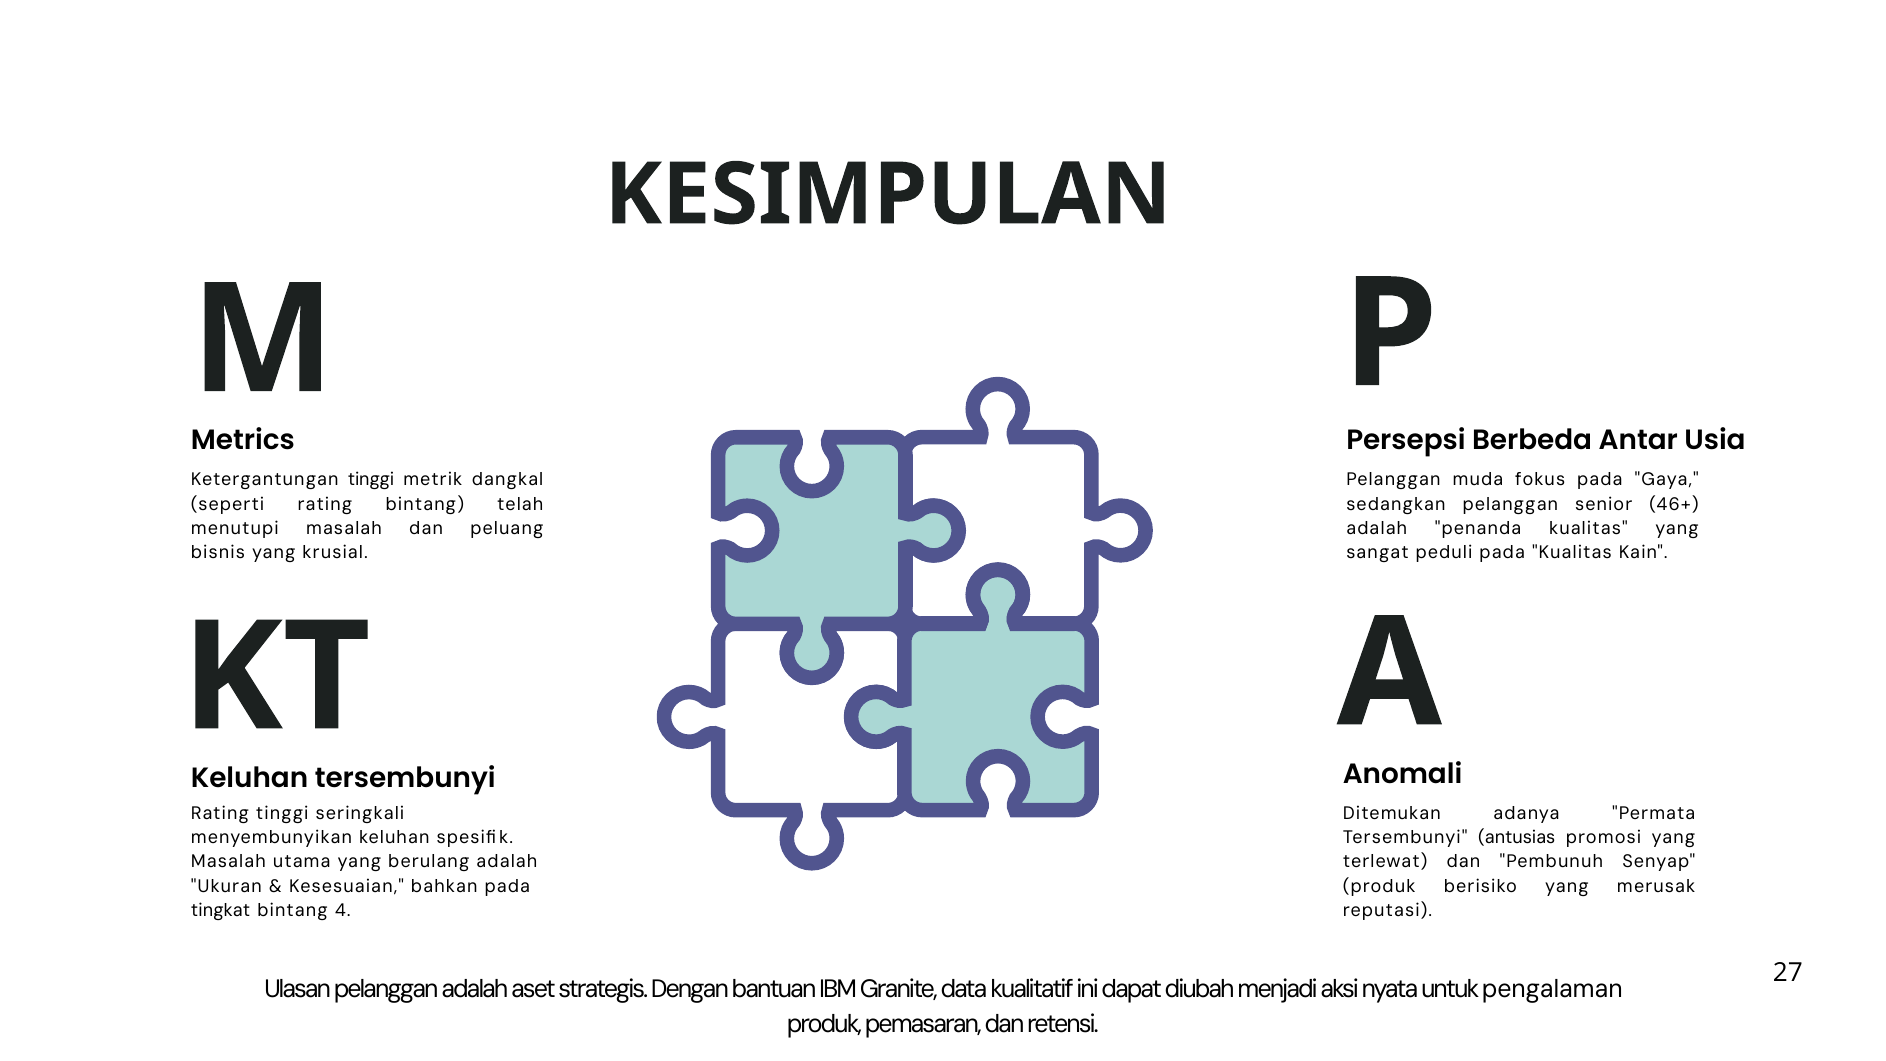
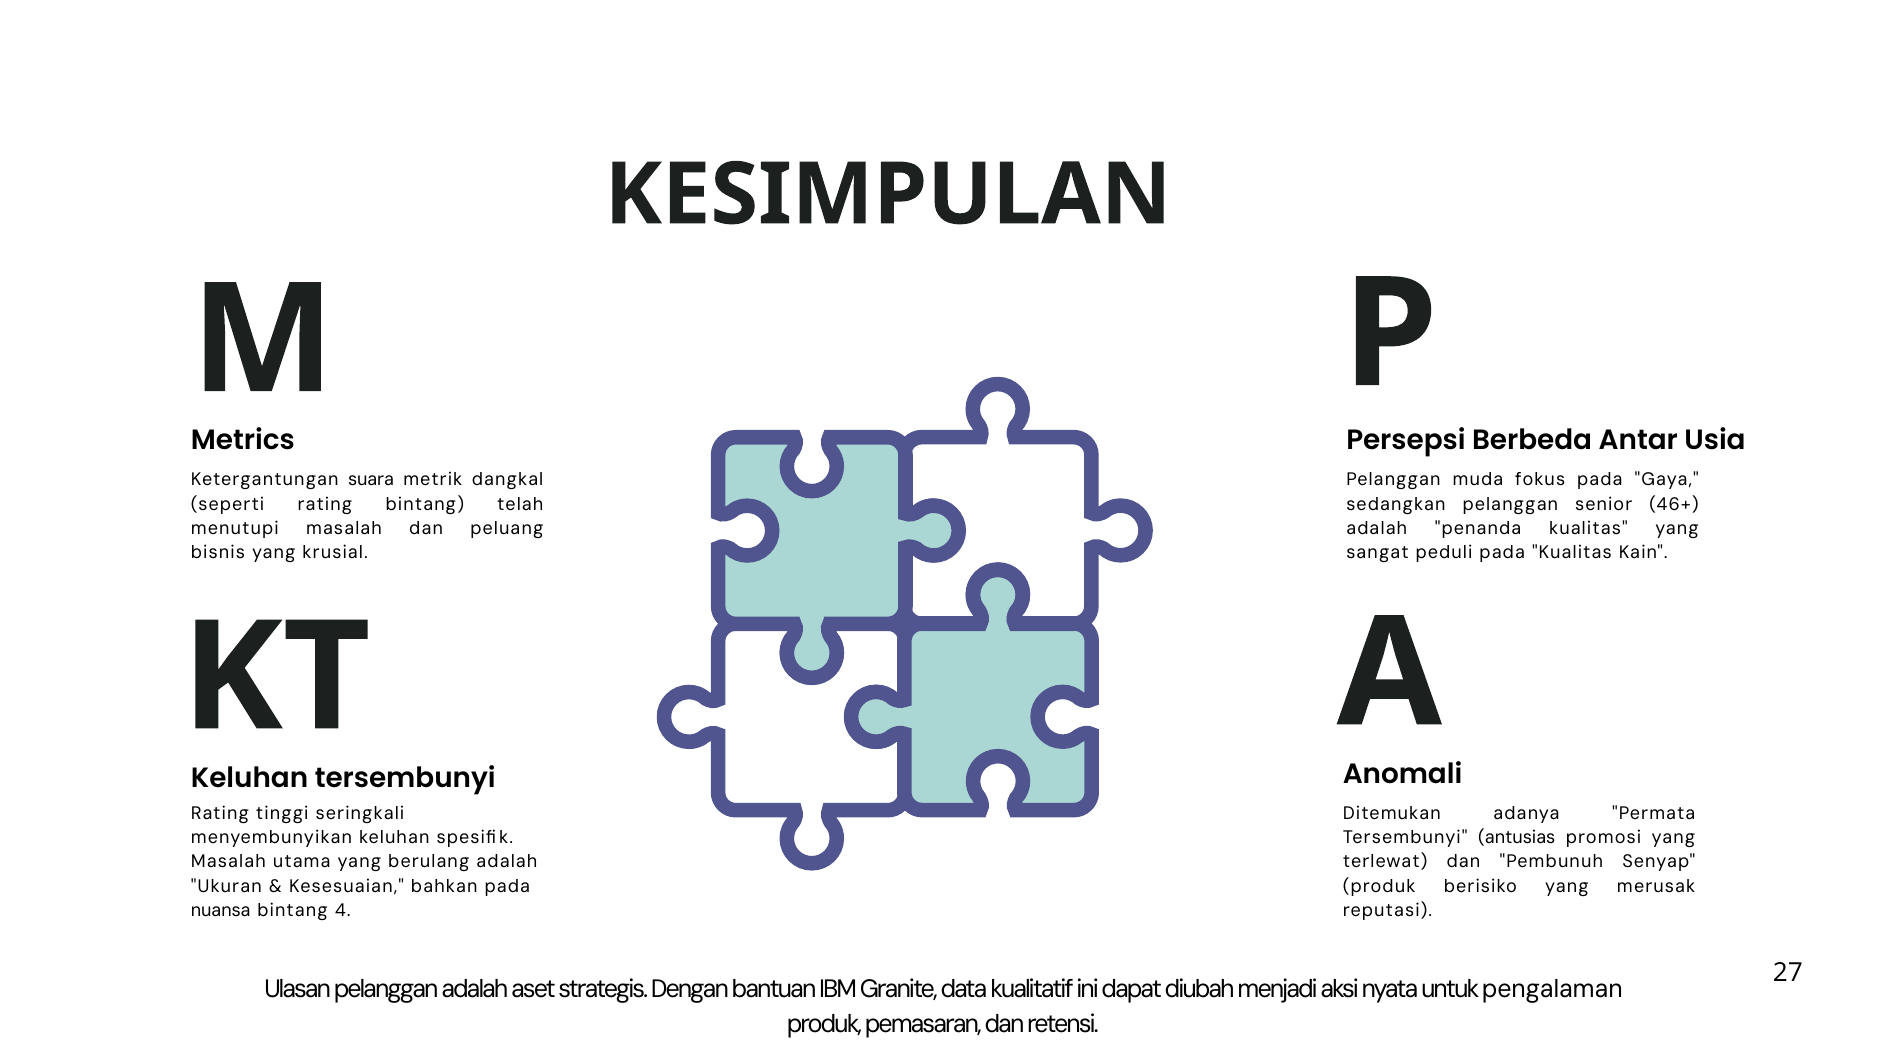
Ketergantungan tinggi: tinggi -> suara (371, 480)
tingkat: tingkat -> nuansa (221, 911)
